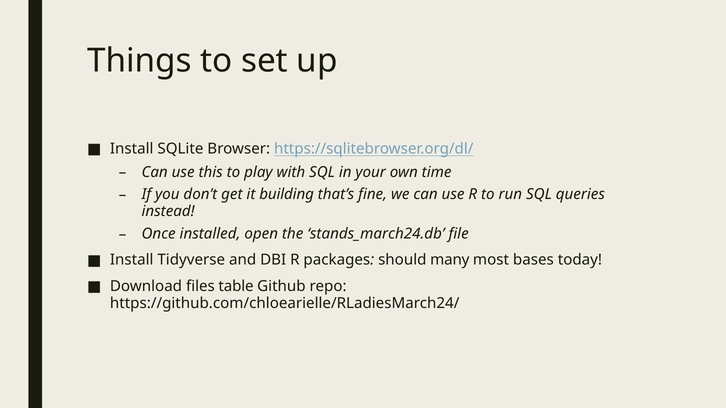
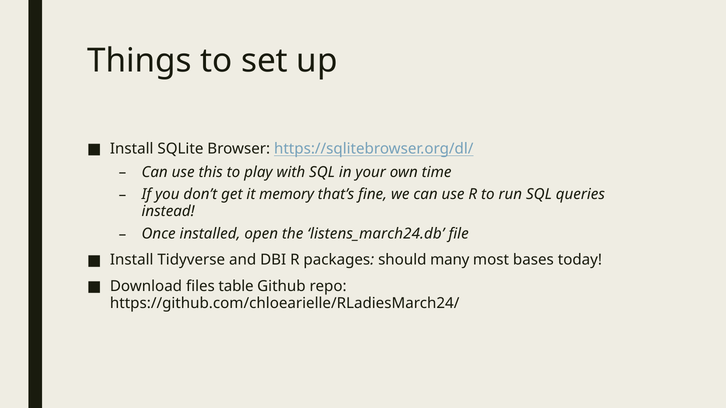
building: building -> memory (287, 195)
stands_march24.db: stands_march24.db -> listens_march24.db (376, 234)
